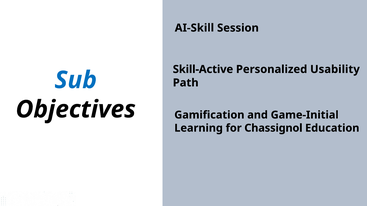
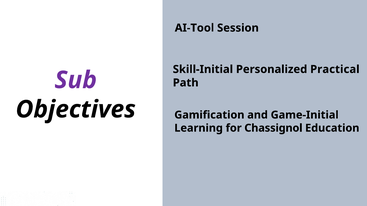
AI-Skill: AI-Skill -> AI-Tool (194, 28)
Skill-Active: Skill-Active -> Skill-Initial (203, 69)
Usability: Usability -> Practical (335, 69)
Sub colour: blue -> purple (76, 80)
